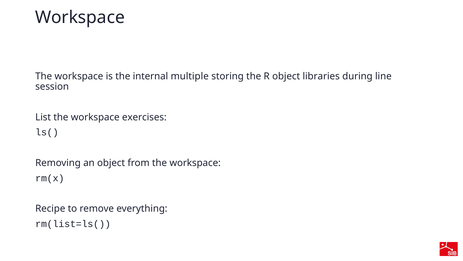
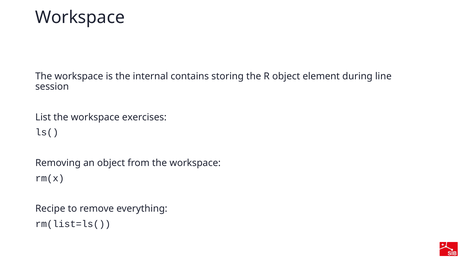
multiple: multiple -> contains (190, 76)
libraries: libraries -> element (321, 76)
